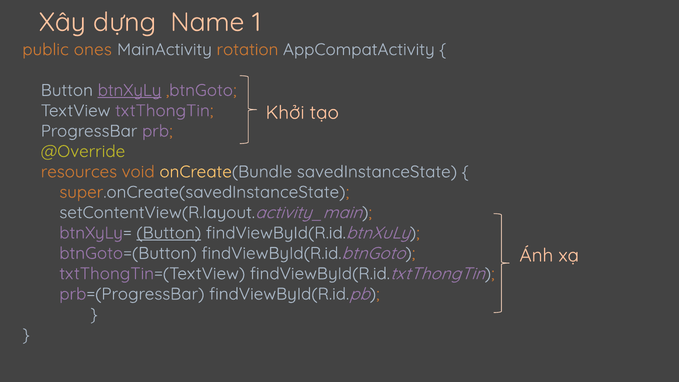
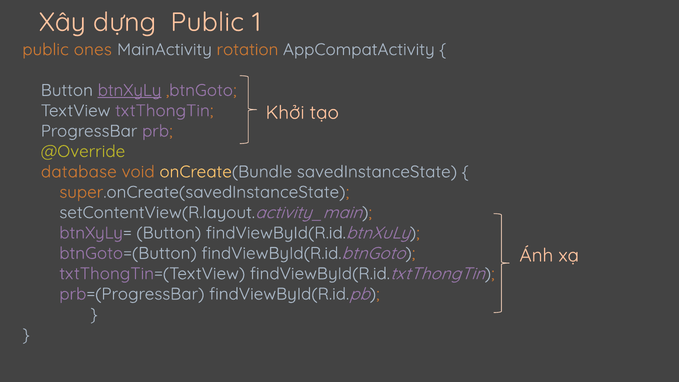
dựng Name: Name -> Public (207, 22)
resources: resources -> database (79, 172)
Button underline: present -> none (169, 233)
